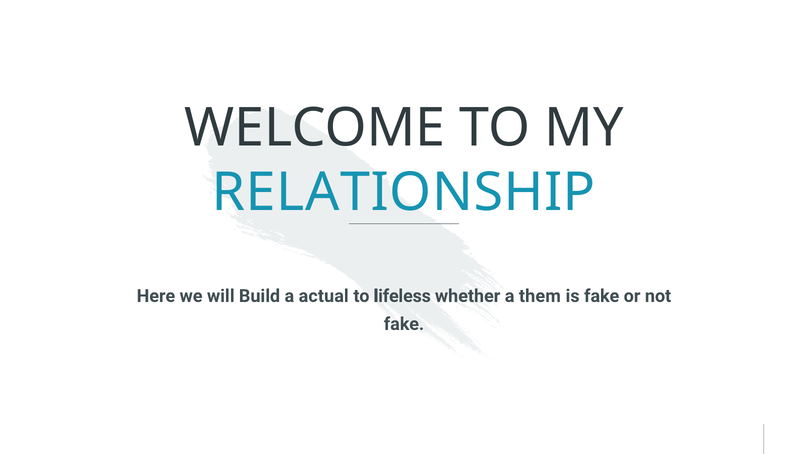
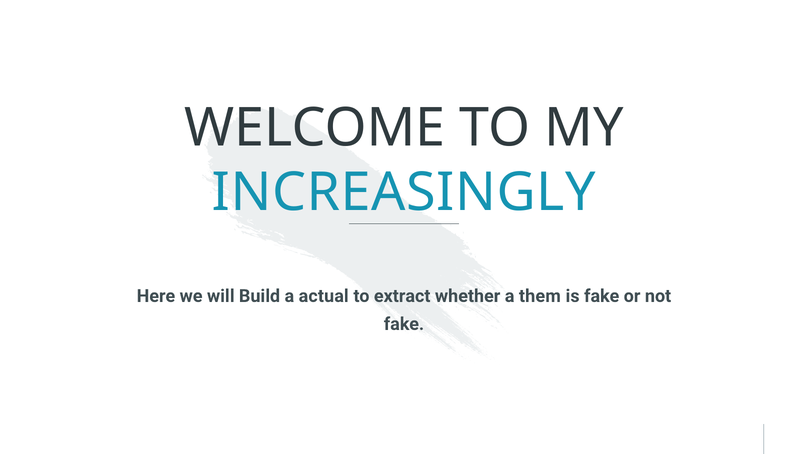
RELATIONSHIP: RELATIONSHIP -> INCREASINGLY (404, 193)
lifeless: lifeless -> extract (402, 296)
